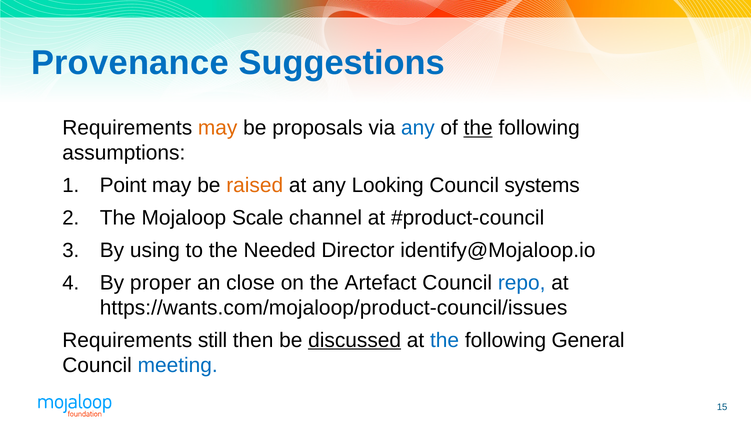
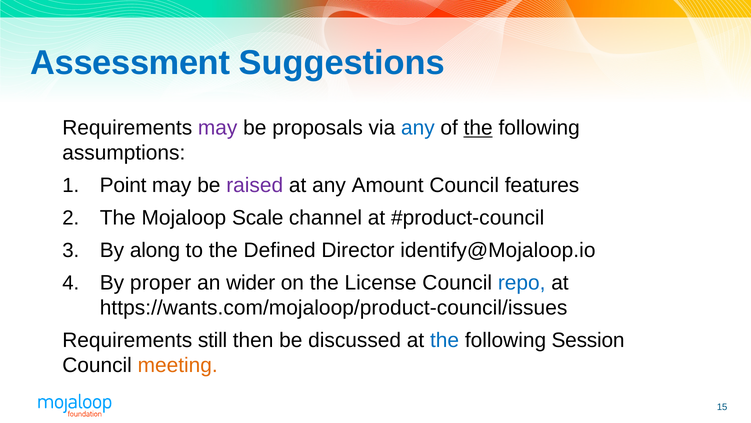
Provenance: Provenance -> Assessment (130, 63)
may colour: orange -> purple (218, 128)
raised colour: orange -> purple (255, 185)
Looking: Looking -> Amount (388, 185)
systems: systems -> features (542, 185)
using: using -> along (155, 250)
Needed: Needed -> Defined (280, 250)
close: close -> wider (251, 282)
Artefact: Artefact -> License (381, 282)
discussed underline: present -> none (355, 340)
General: General -> Session (588, 340)
meeting colour: blue -> orange (178, 365)
